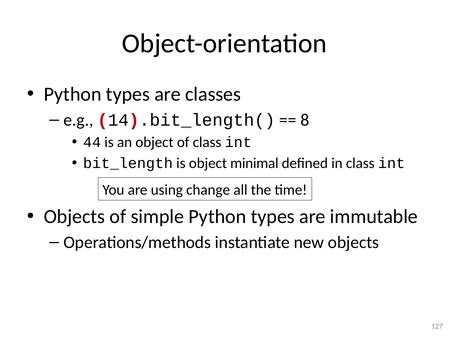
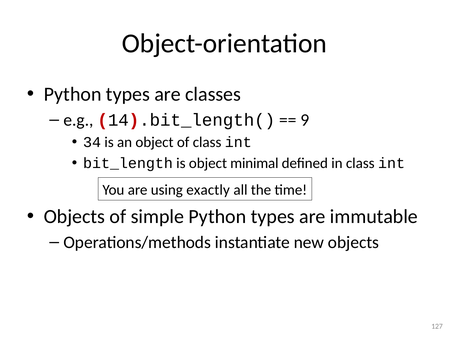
8: 8 -> 9 (305, 120)
44: 44 -> 34 (92, 142)
change: change -> exactly (208, 190)
